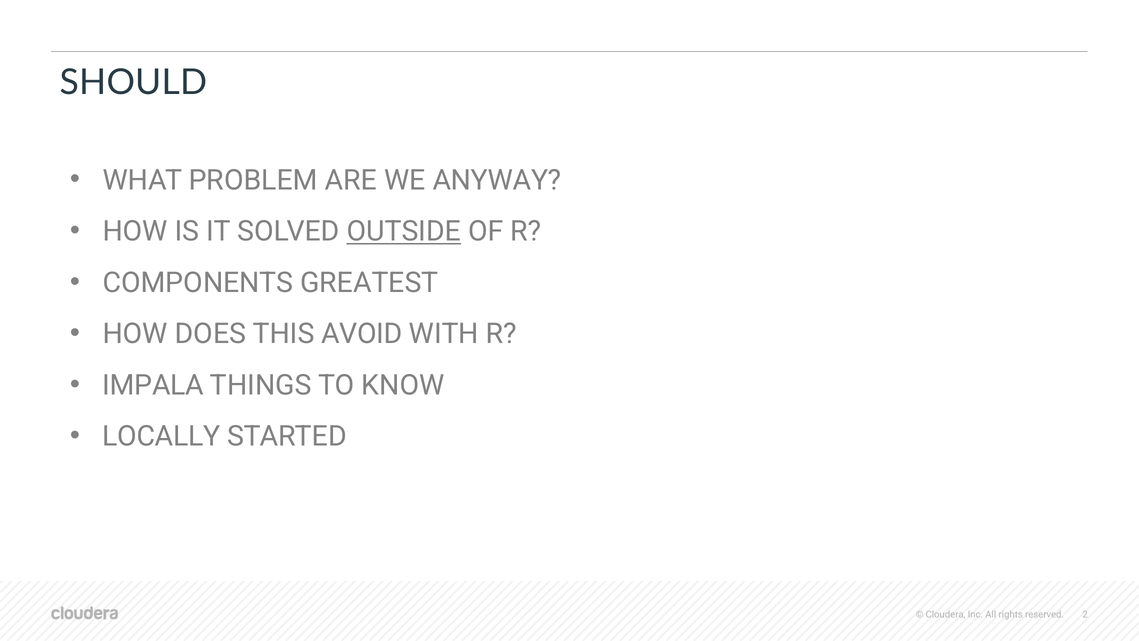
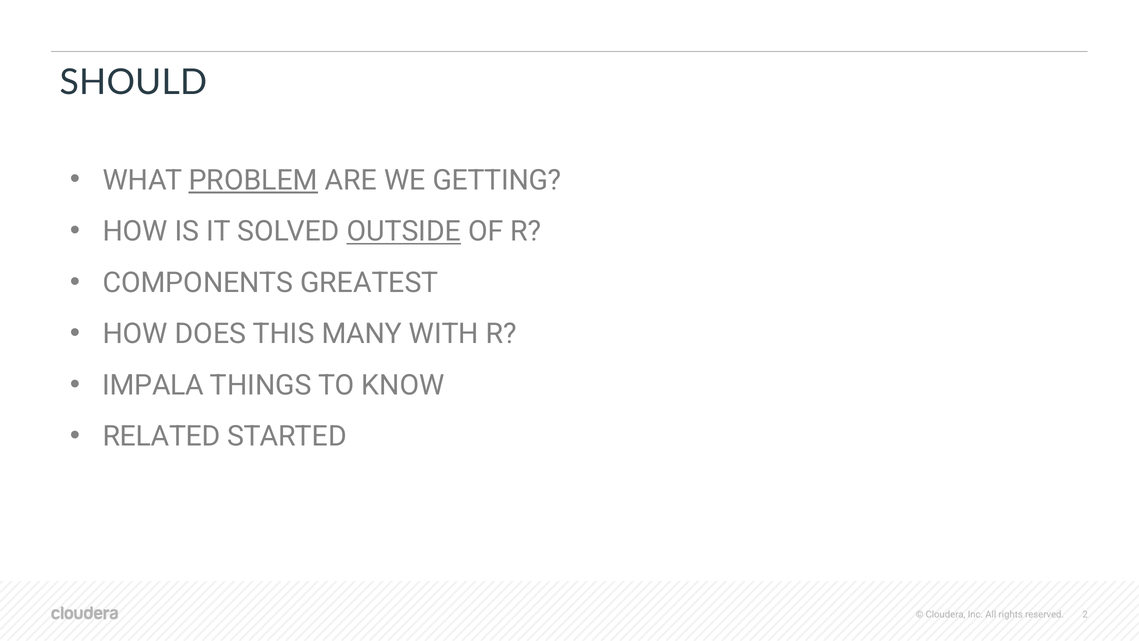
PROBLEM underline: none -> present (253, 180)
ANYWAY: ANYWAY -> GETTING (497, 180)
AVOID: AVOID -> MANY (362, 334)
LOCALLY: LOCALLY -> RELATED (161, 436)
